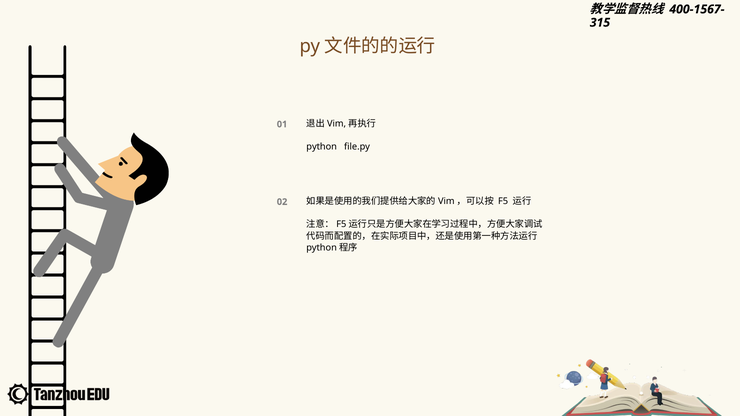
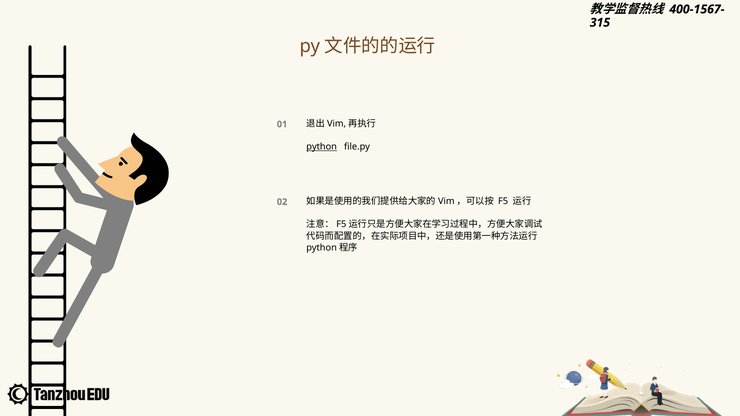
python underline: none -> present (322, 147)
